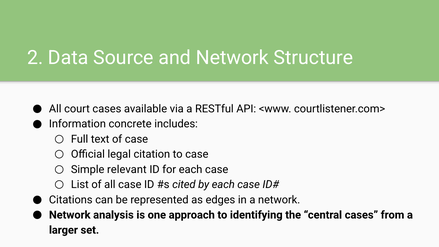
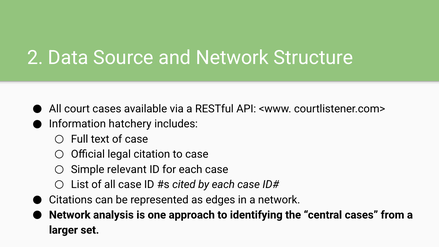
concrete: concrete -> hatchery (130, 124)
